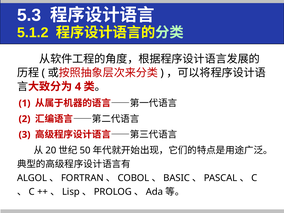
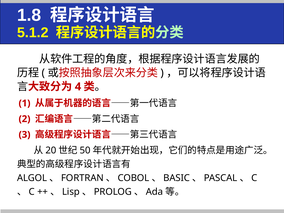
5.3: 5.3 -> 1.8 (29, 15)
